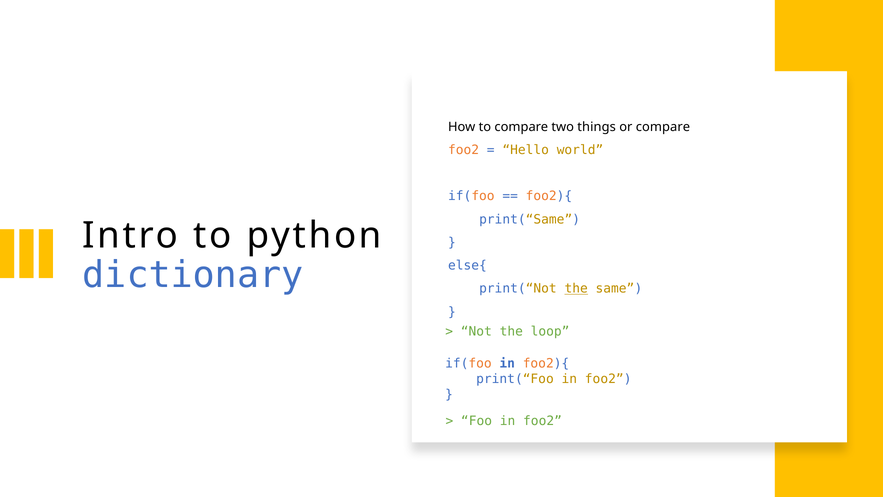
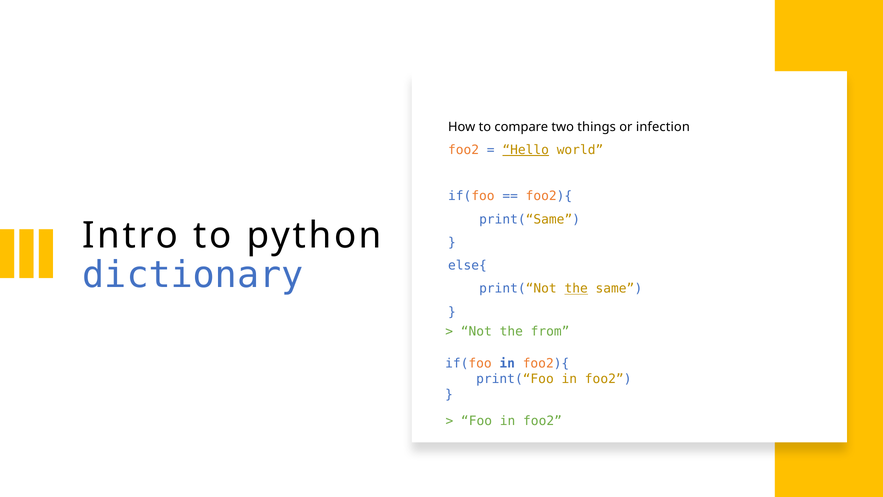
or compare: compare -> infection (663, 127)
Hello underline: none -> present (526, 150)
loop: loop -> from (550, 331)
